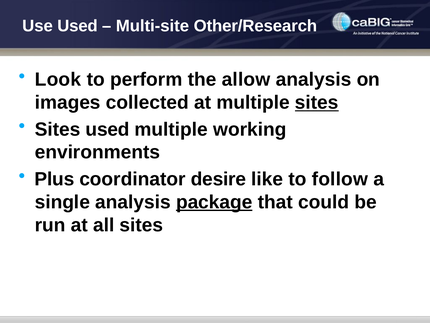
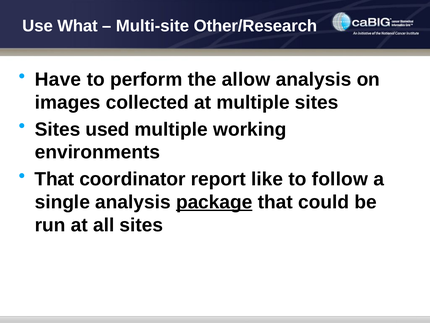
Use Used: Used -> What (77, 26)
Look: Look -> Have (58, 79)
sites underline: present -> none (317, 102)
Plus: Plus -> That (54, 179)
desire: desire -> report (218, 179)
